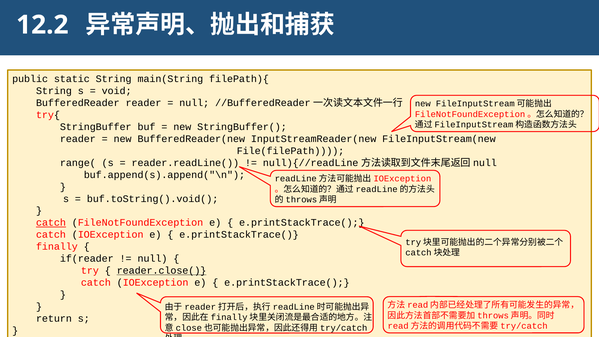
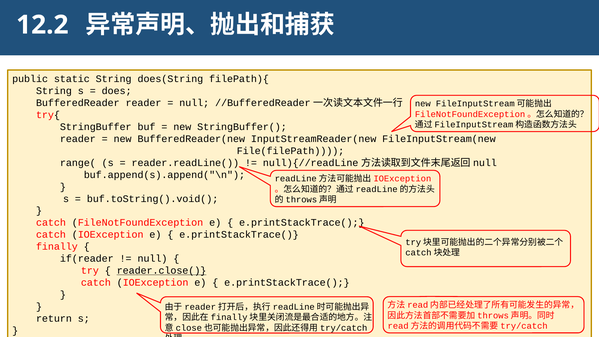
main(String: main(String -> does(String (170, 79)
void: void -> does (117, 91)
catch underline: present -> none (51, 223)
